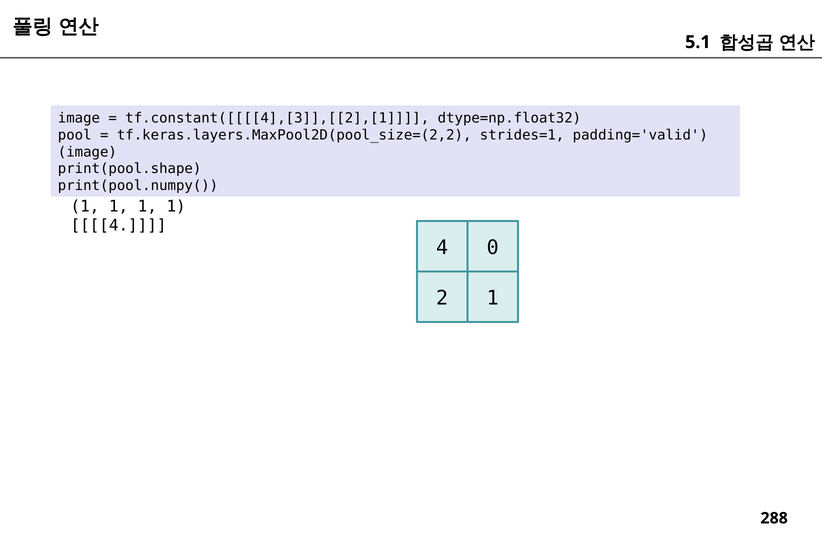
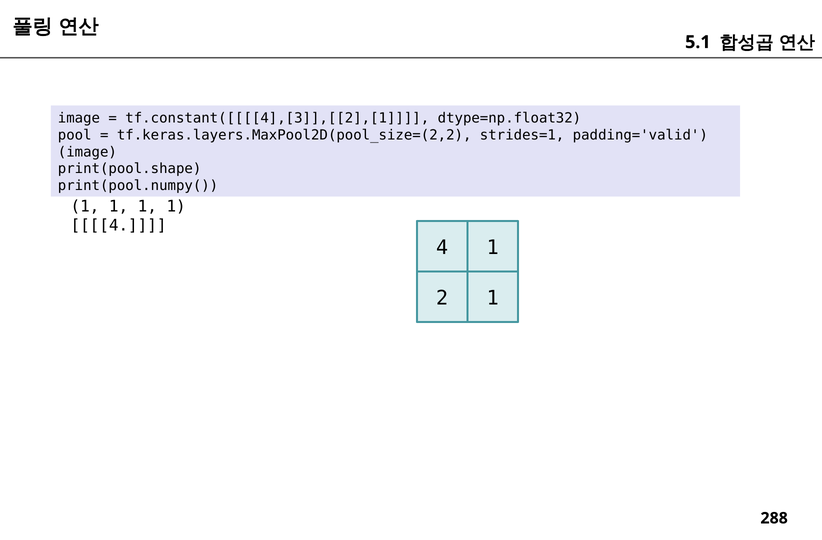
4 0: 0 -> 1 (493, 248)
